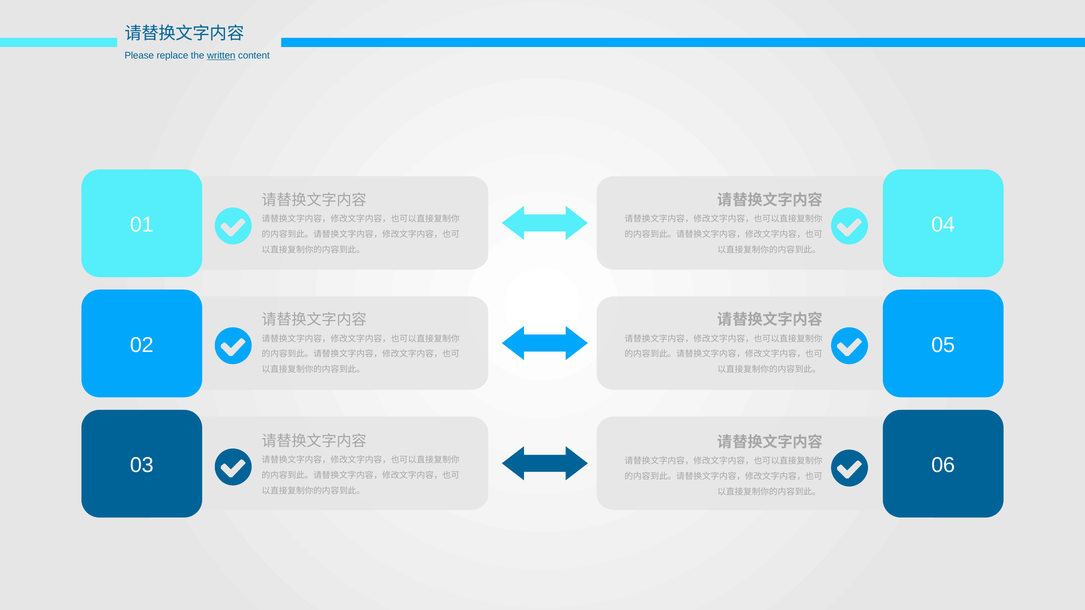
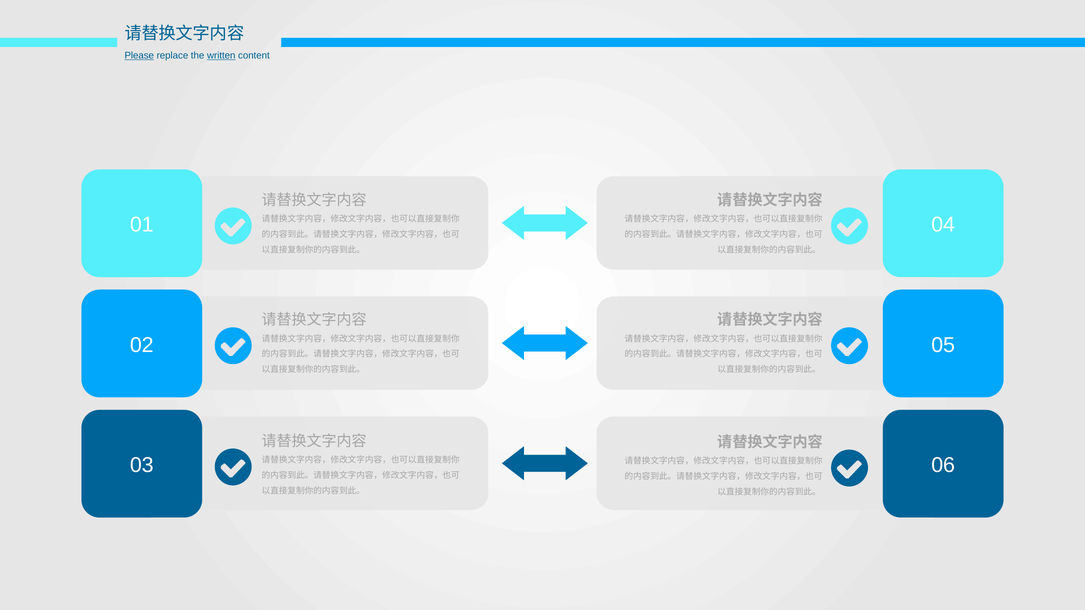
Please underline: none -> present (139, 56)
